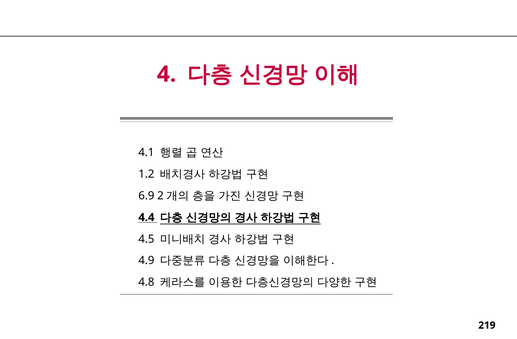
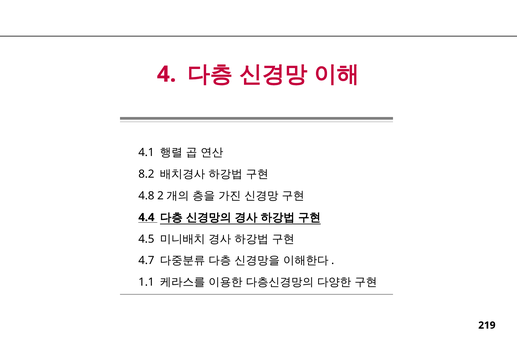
1.2: 1.2 -> 8.2 (146, 174)
6.9: 6.9 -> 4.8 (146, 196)
4.9: 4.9 -> 4.7 (146, 261)
4.8: 4.8 -> 1.1 (146, 283)
